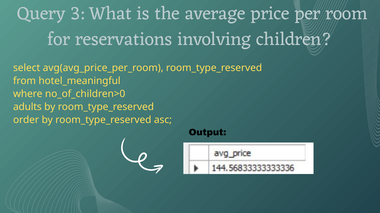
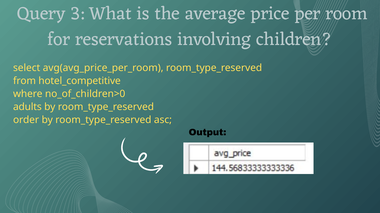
hotel_meaningful: hotel_meaningful -> hotel_competitive (80, 81)
